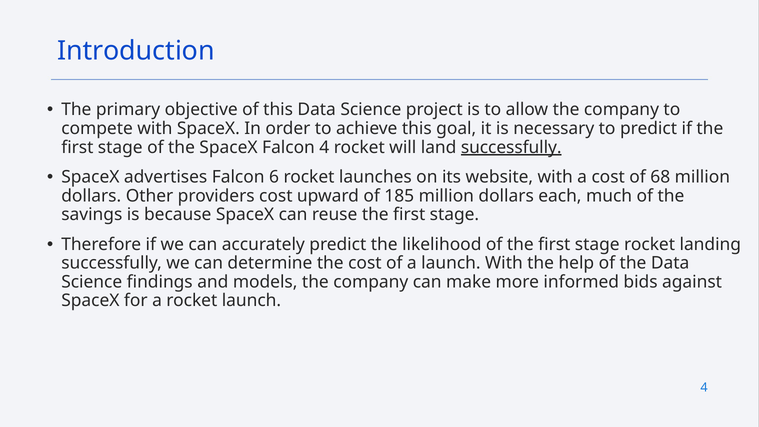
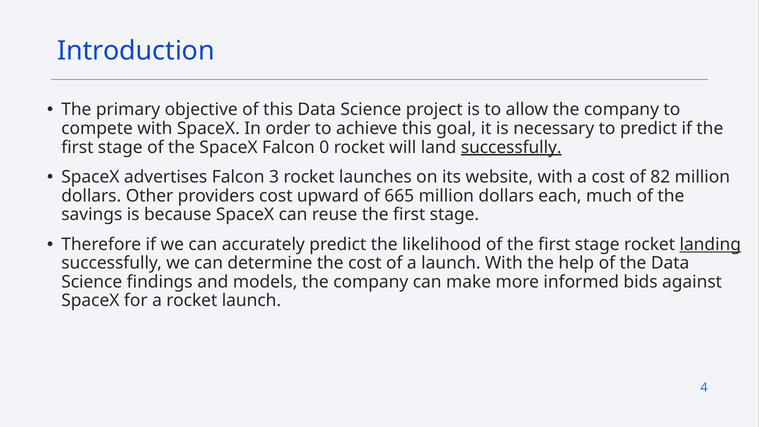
Falcon 4: 4 -> 0 (324, 147)
6: 6 -> 3 (274, 177)
68: 68 -> 82 (660, 177)
185: 185 -> 665 (399, 196)
landing underline: none -> present (710, 244)
